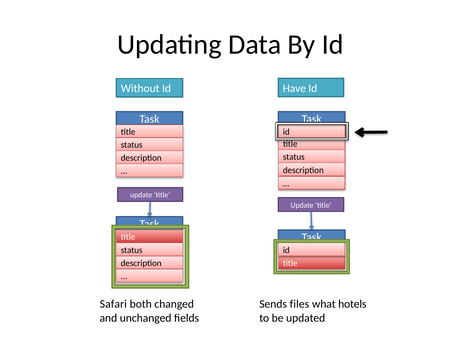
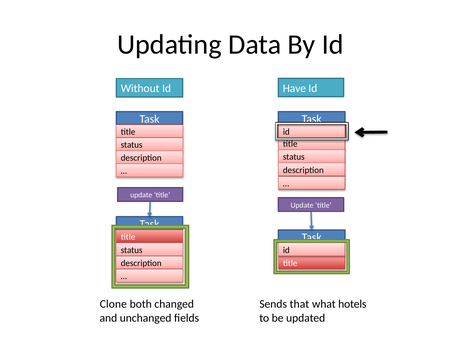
Safari: Safari -> Clone (113, 304)
files: files -> that (299, 304)
